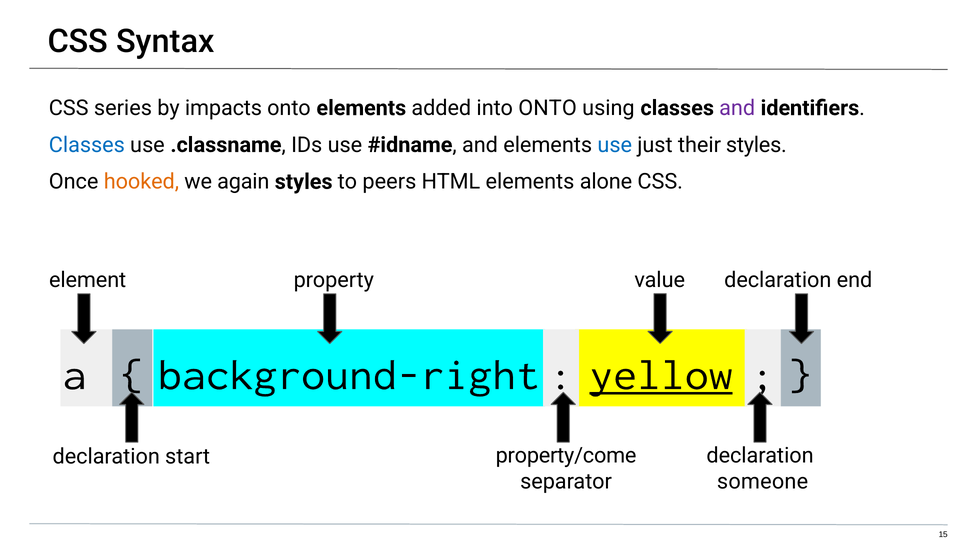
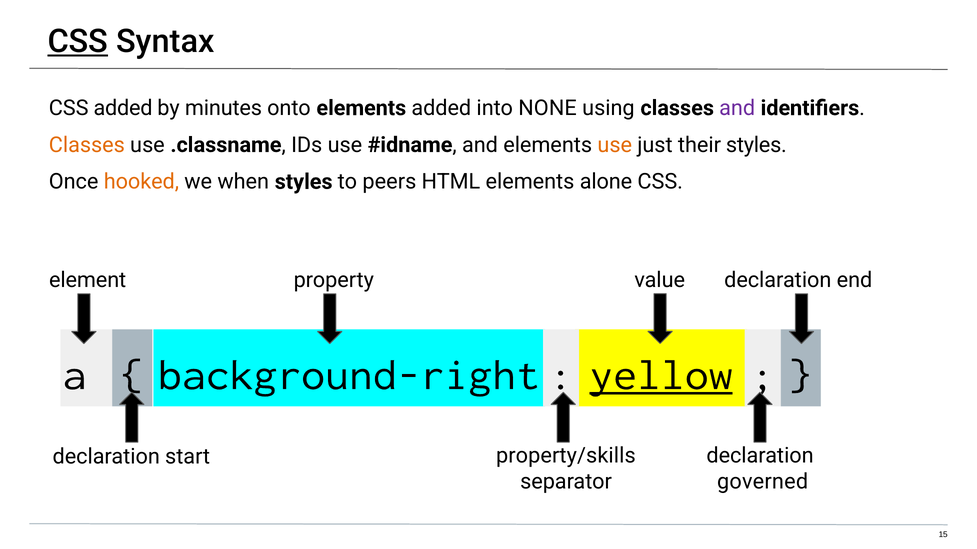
CSS underline: none -> present (78, 41)
CSS series: series -> added (123, 108)
impacts: impacts -> minutes (223, 108)
into ONTO: ONTO -> NONE (548, 108)
Classes colour: blue -> orange (87, 145)
use colour: blue -> orange (615, 145)
again: again -> when (243, 182)
property/come: property/come -> property/skills (566, 456)
someone: someone -> governed (763, 482)
